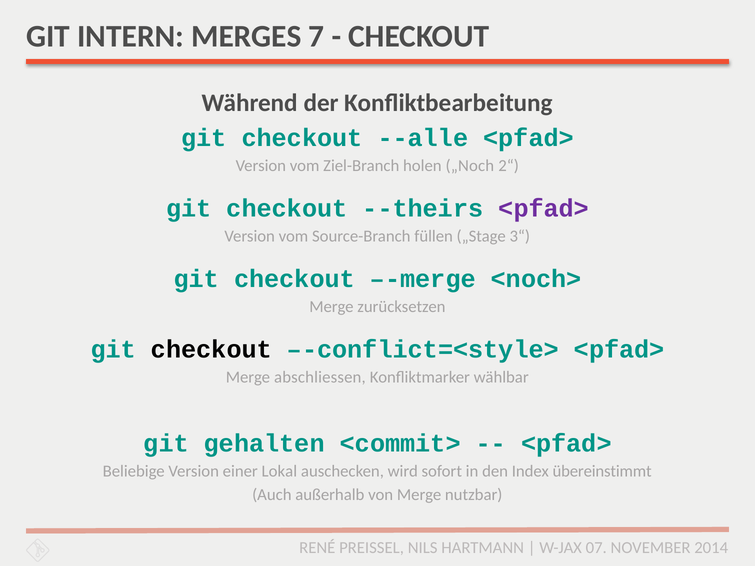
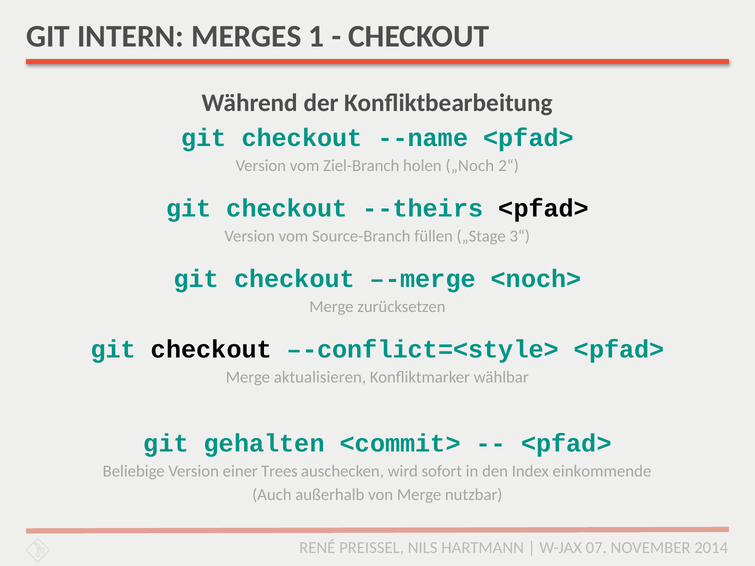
7: 7 -> 1 (316, 36)
--alle: --alle -> --name (423, 138)
<pfad> colour: purple -> black (544, 209)
abschliessen: abschliessen -> aktualisieren (320, 377)
Lokal: Lokal -> Trees (279, 471)
übereinstimmt: übereinstimmt -> einkommende (602, 471)
